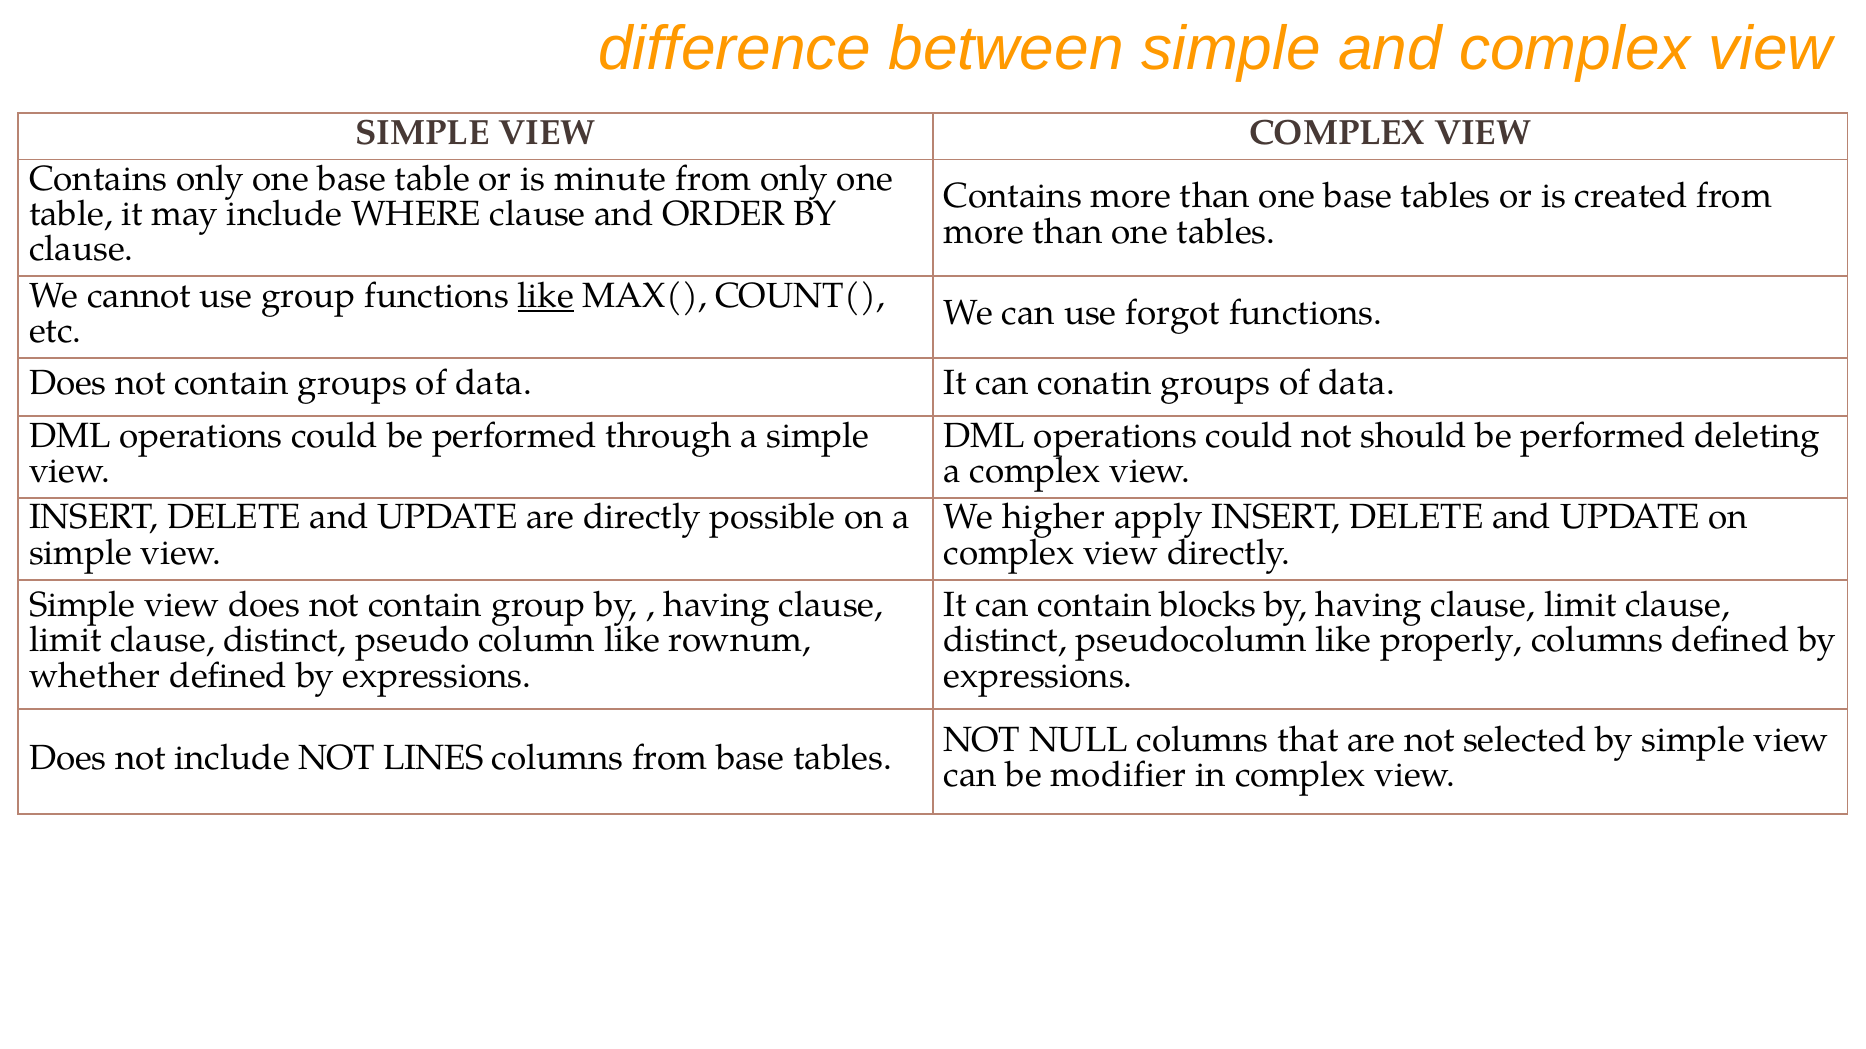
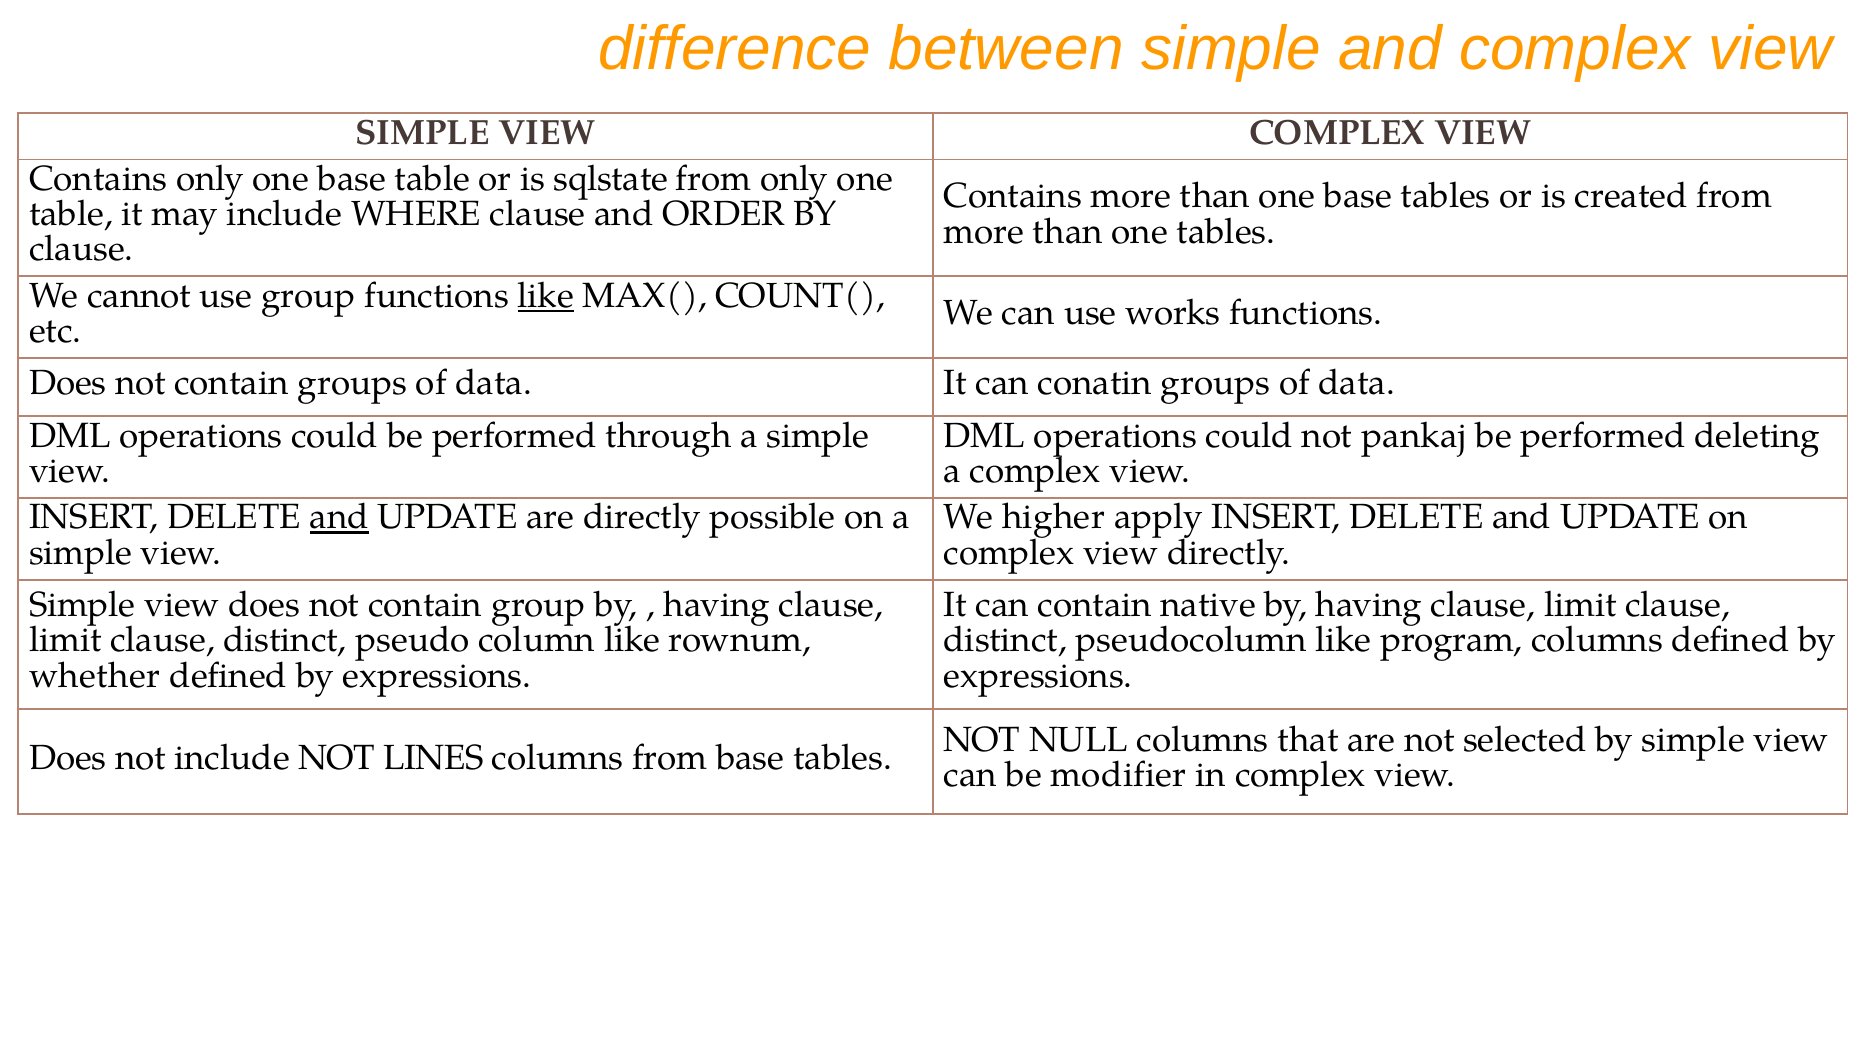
minute: minute -> sqlstate (611, 179)
forgot: forgot -> works (1173, 313)
should: should -> pankaj (1414, 436)
and underline: none -> present (339, 518)
blocks: blocks -> native (1208, 606)
properly: properly -> program (1451, 641)
